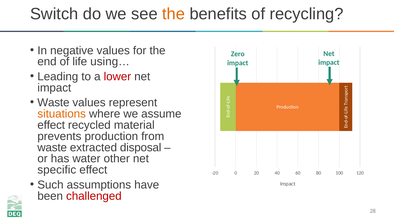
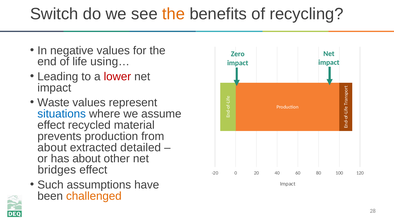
situations colour: orange -> blue (62, 114)
waste: waste -> about (52, 147)
disposal: disposal -> detailed (141, 147)
has water: water -> about (87, 158)
specific: specific -> bridges (57, 170)
challenged colour: red -> orange (94, 196)
